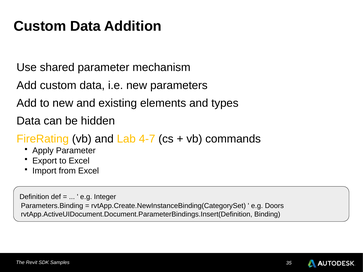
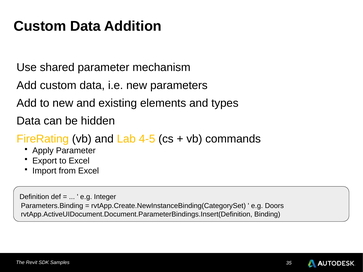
4-7: 4-7 -> 4-5 (147, 139)
